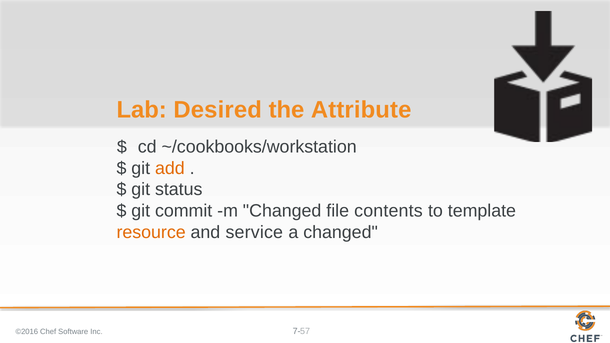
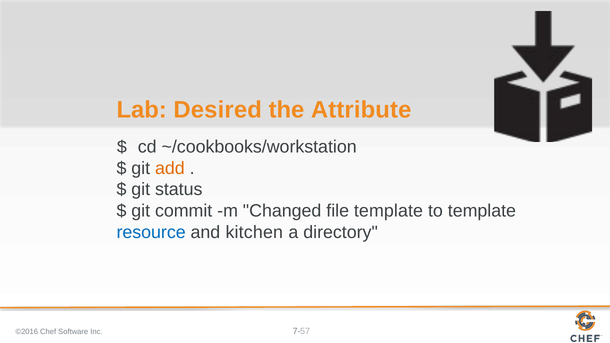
file contents: contents -> template (388, 211)
resource colour: orange -> blue (151, 232)
service: service -> kitchen (254, 232)
a changed: changed -> directory (341, 232)
